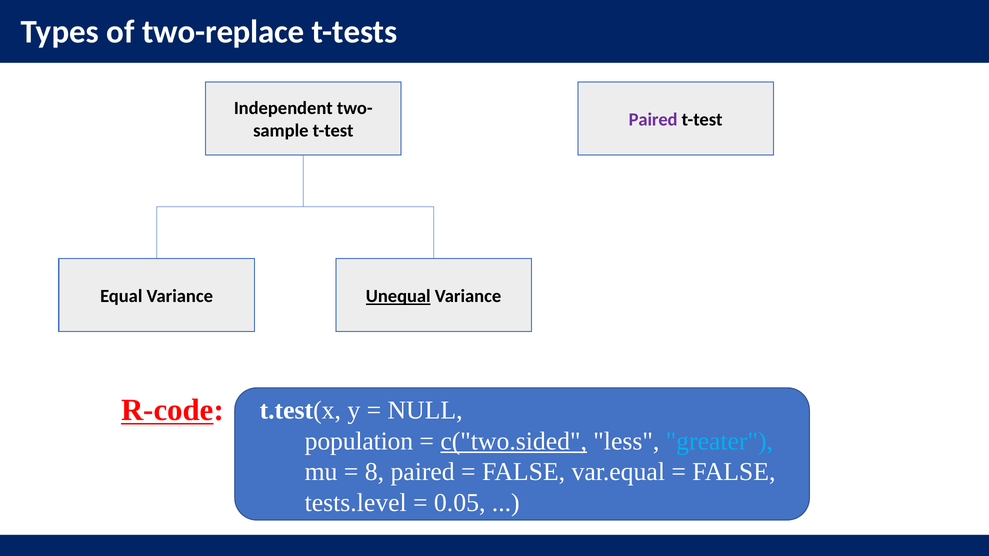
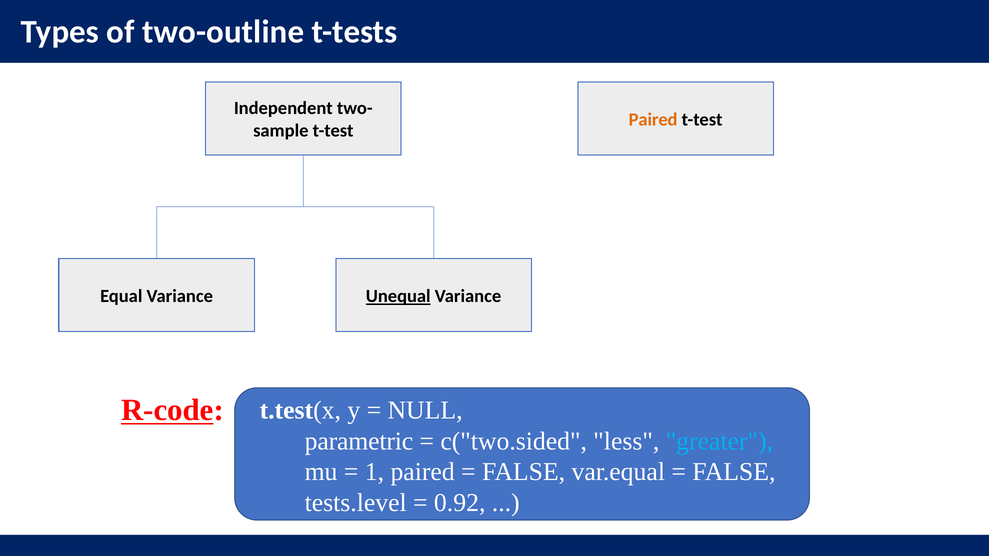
two-replace: two-replace -> two-outline (223, 32)
Paired colour: purple -> orange (653, 120)
population: population -> parametric (359, 441)
c("two.sided underline: present -> none (514, 441)
8: 8 -> 1 (374, 472)
0.05: 0.05 -> 0.92 (460, 503)
